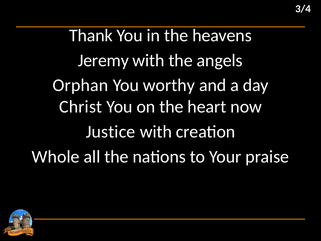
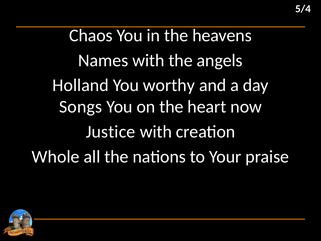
3/4: 3/4 -> 5/4 (303, 9)
Thank: Thank -> Chaos (91, 35)
Jeremy: Jeremy -> Names (103, 60)
Orphan: Orphan -> Holland (81, 85)
Christ: Christ -> Songs (81, 107)
